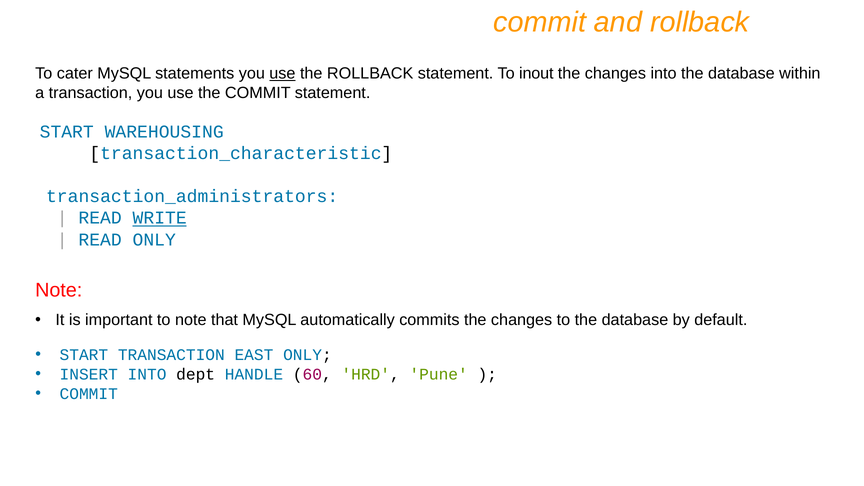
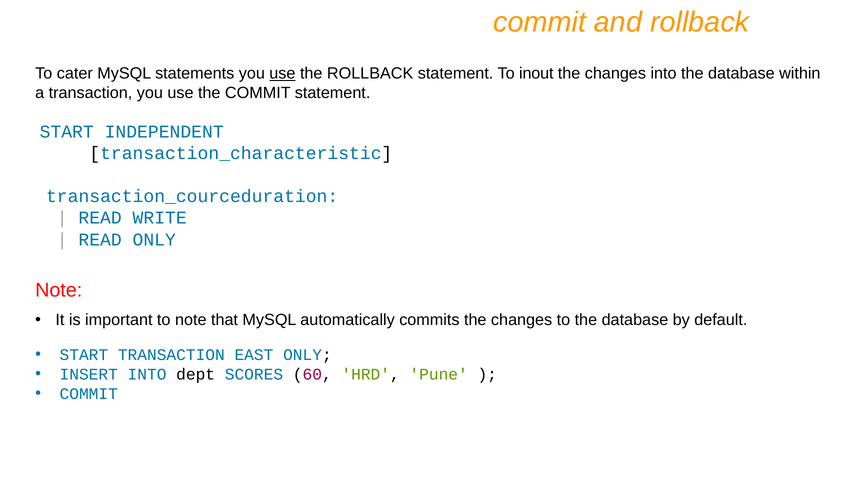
WAREHOUSING: WAREHOUSING -> INDEPENDENT (164, 132)
transaction_administrators: transaction_administrators -> transaction_courceduration (192, 196)
WRITE underline: present -> none (160, 218)
HANDLE: HANDLE -> SCORES (254, 374)
